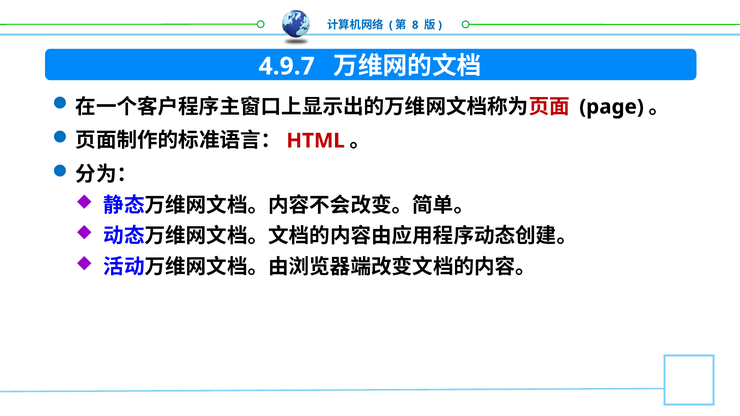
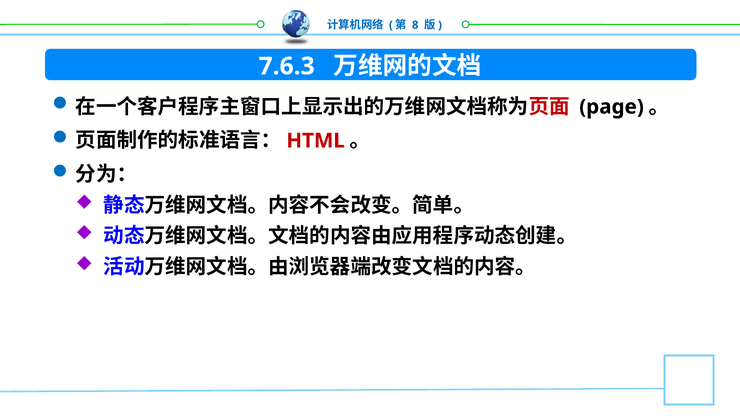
4.9.7: 4.9.7 -> 7.6.3 (287, 66)
